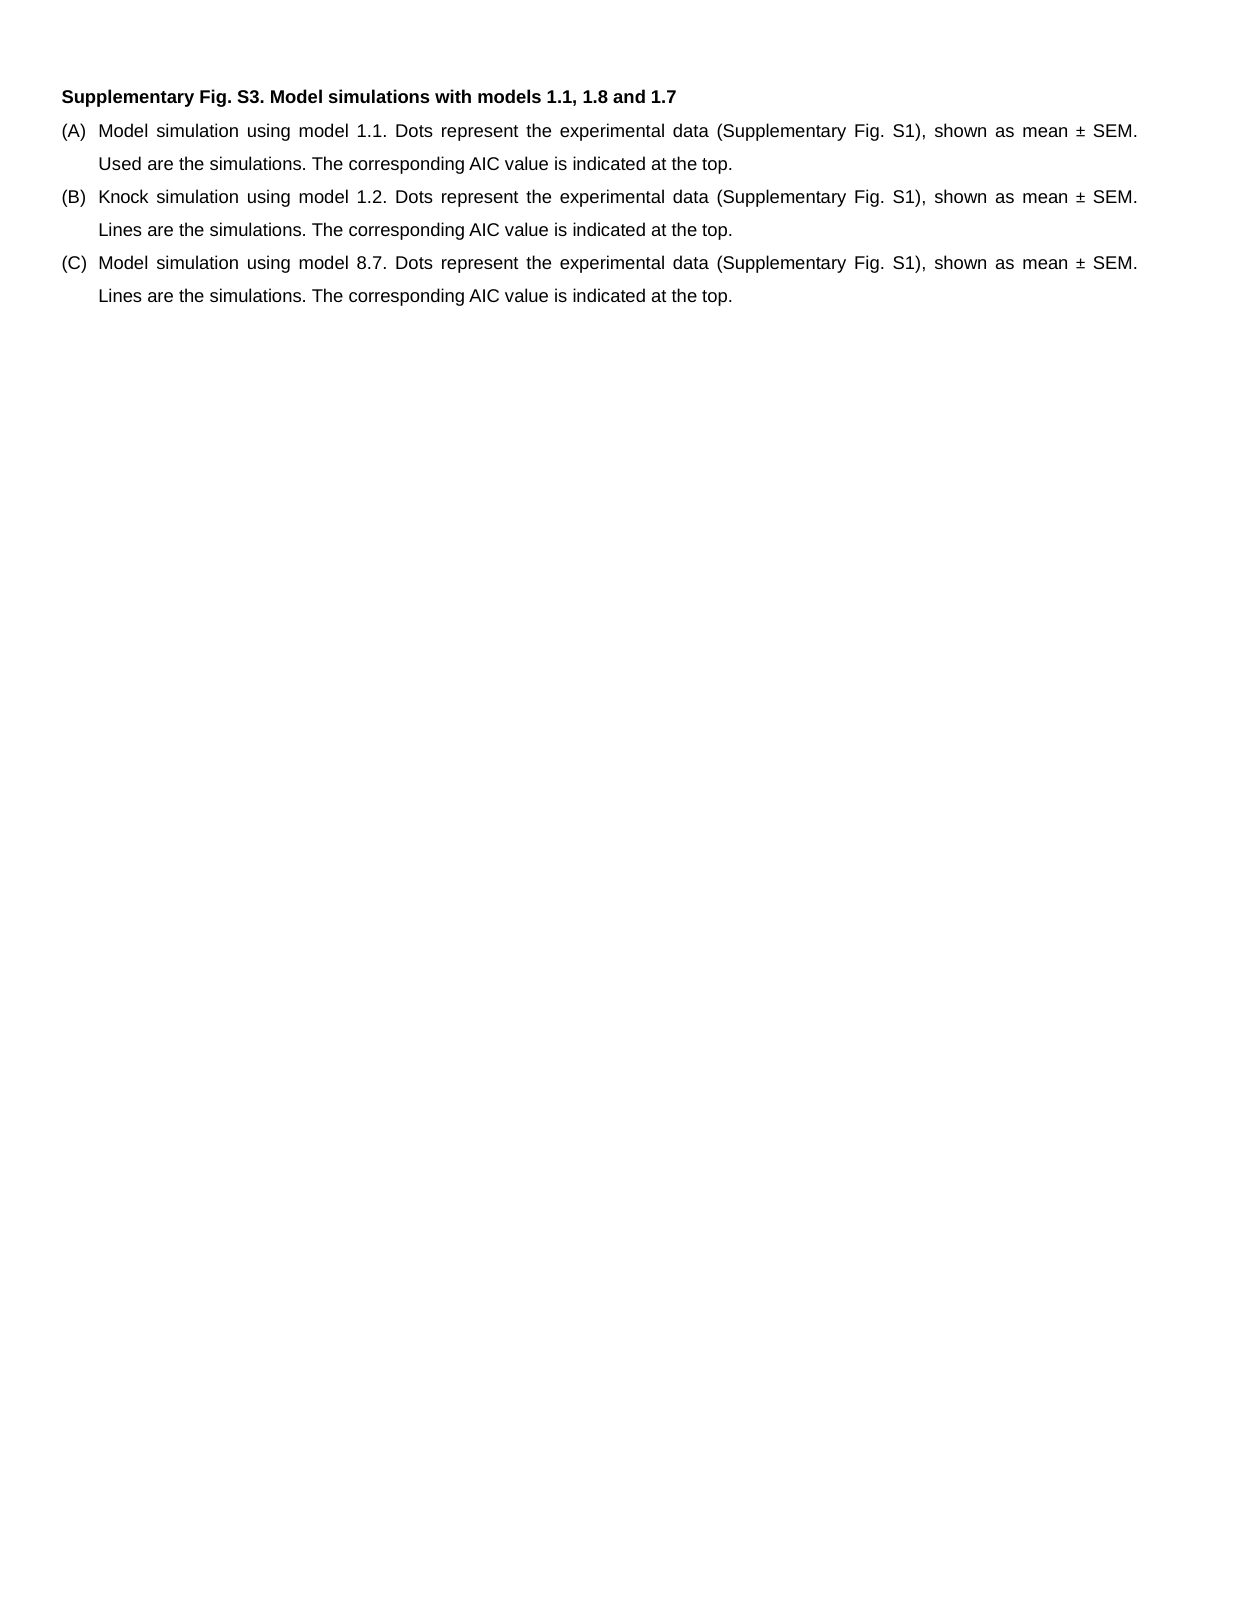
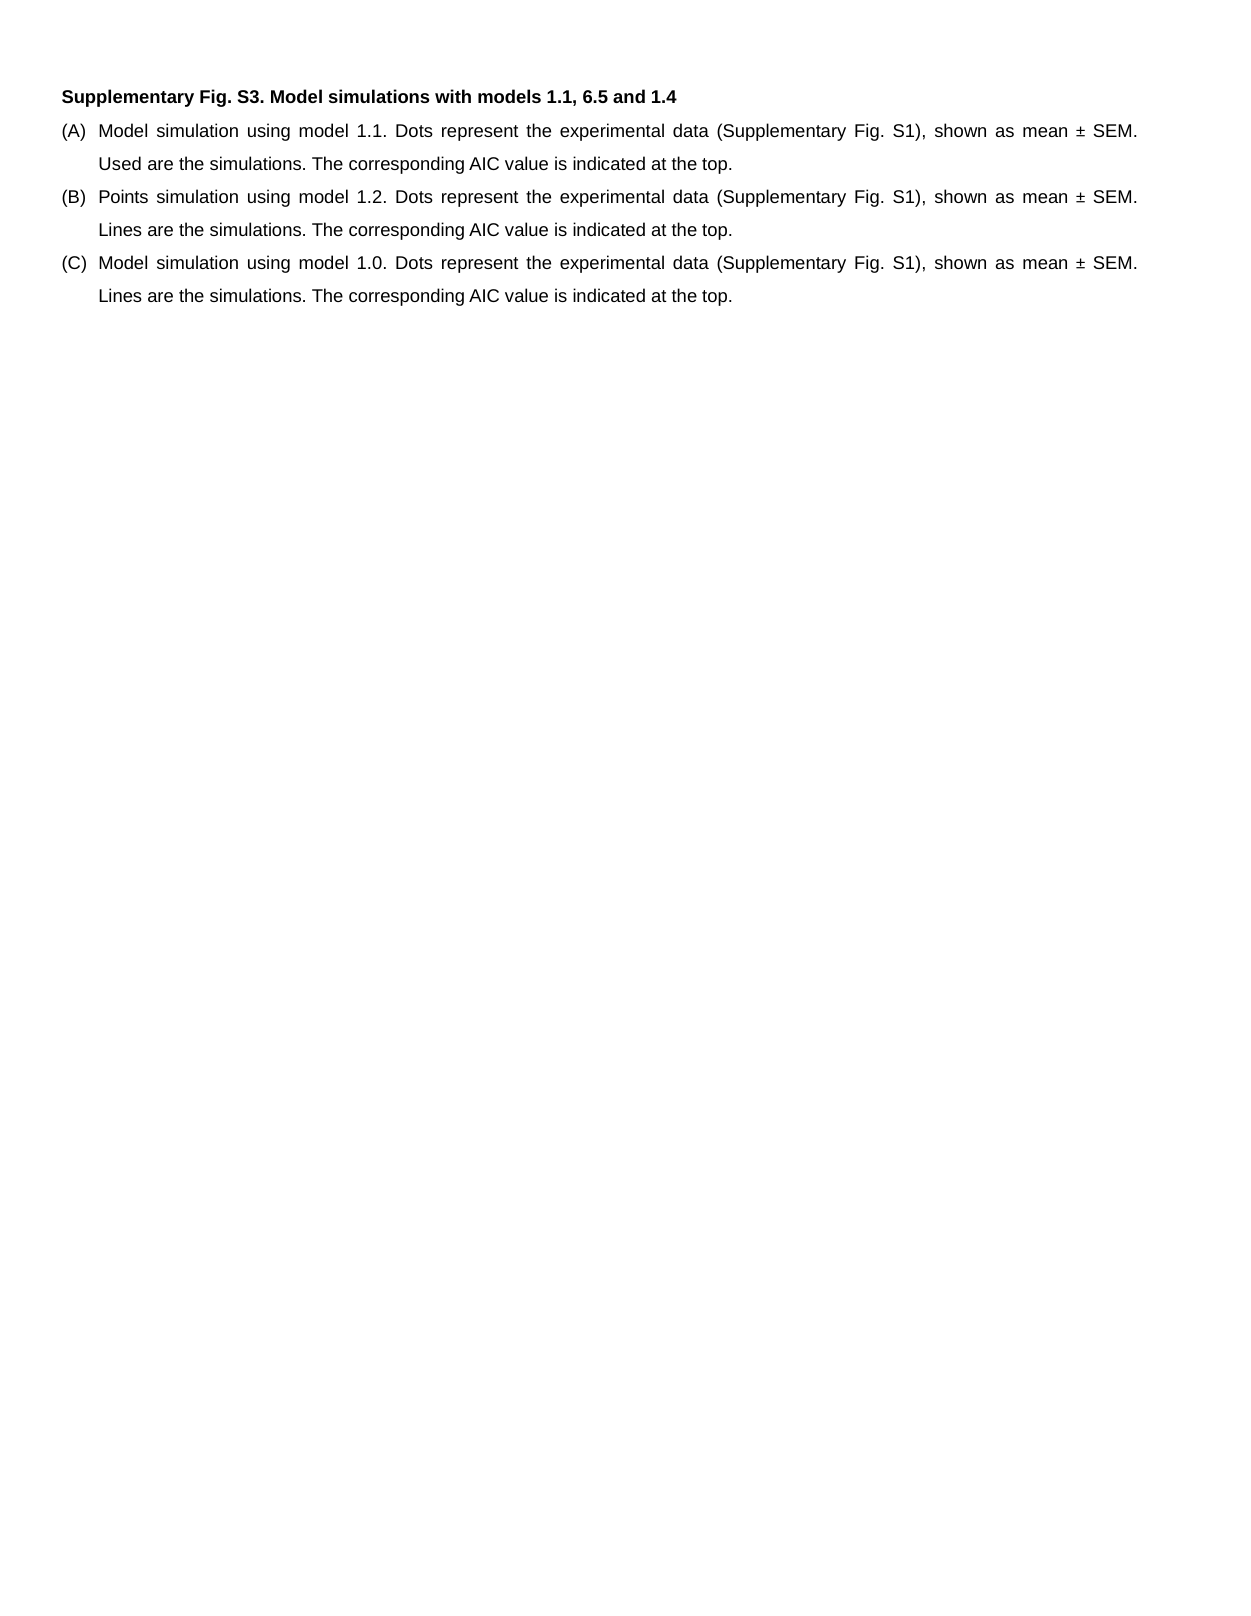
1.8: 1.8 -> 6.5 (595, 98)
1.7: 1.7 -> 1.4 (664, 98)
Knock: Knock -> Points (123, 197)
8.7: 8.7 -> 1.0 (372, 264)
